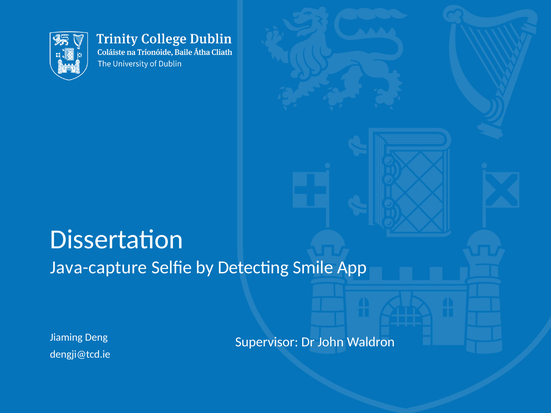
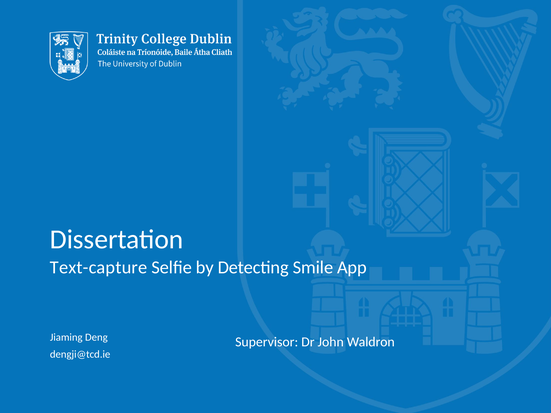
Java-capture: Java-capture -> Text-capture (99, 268)
